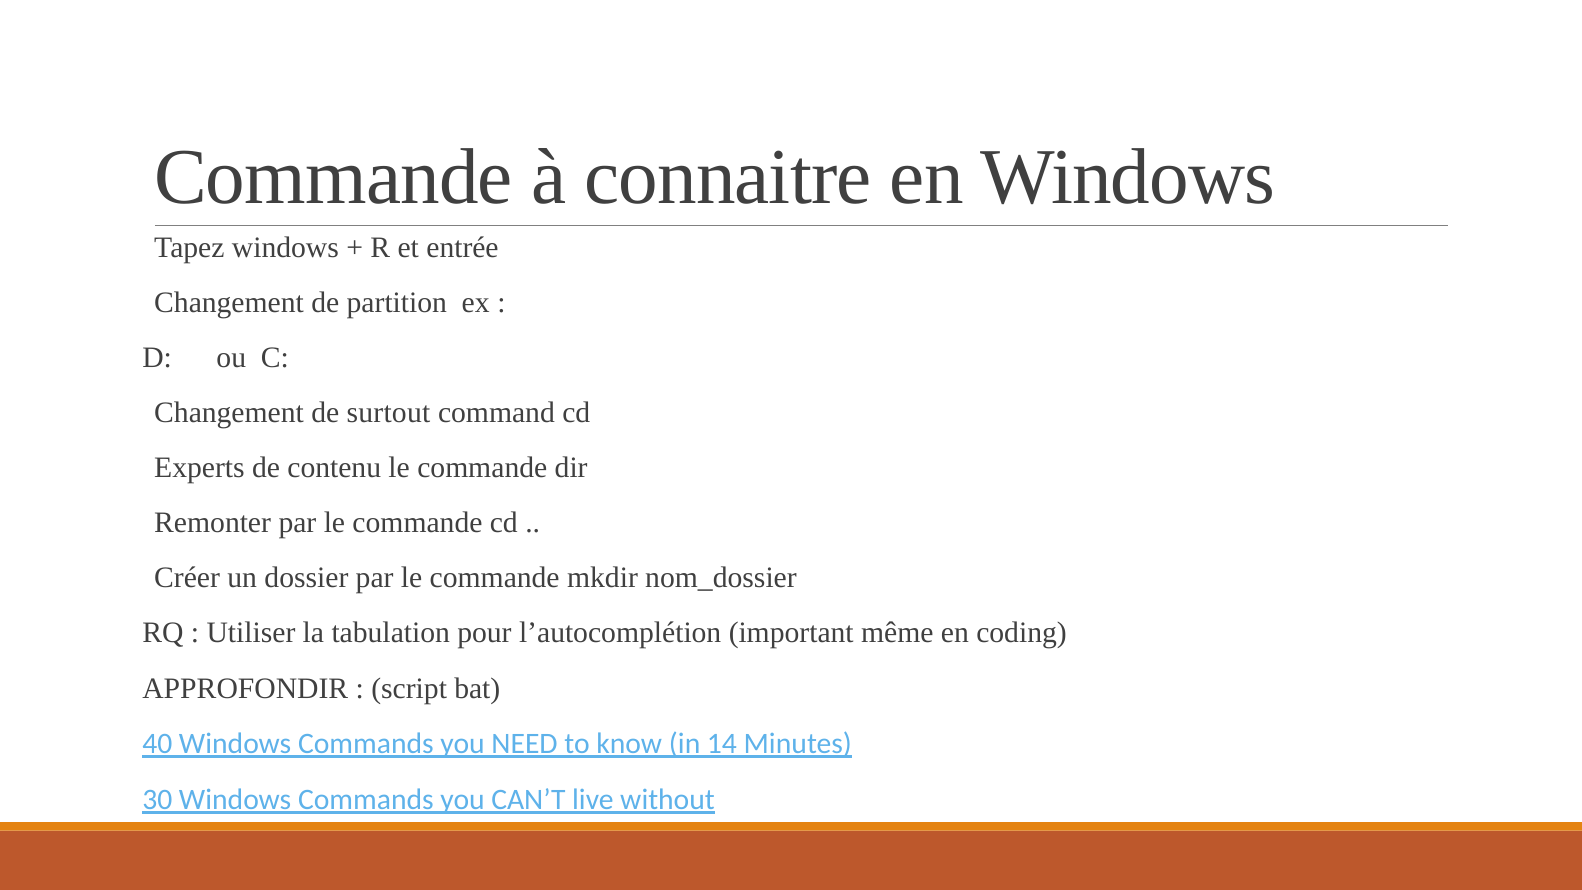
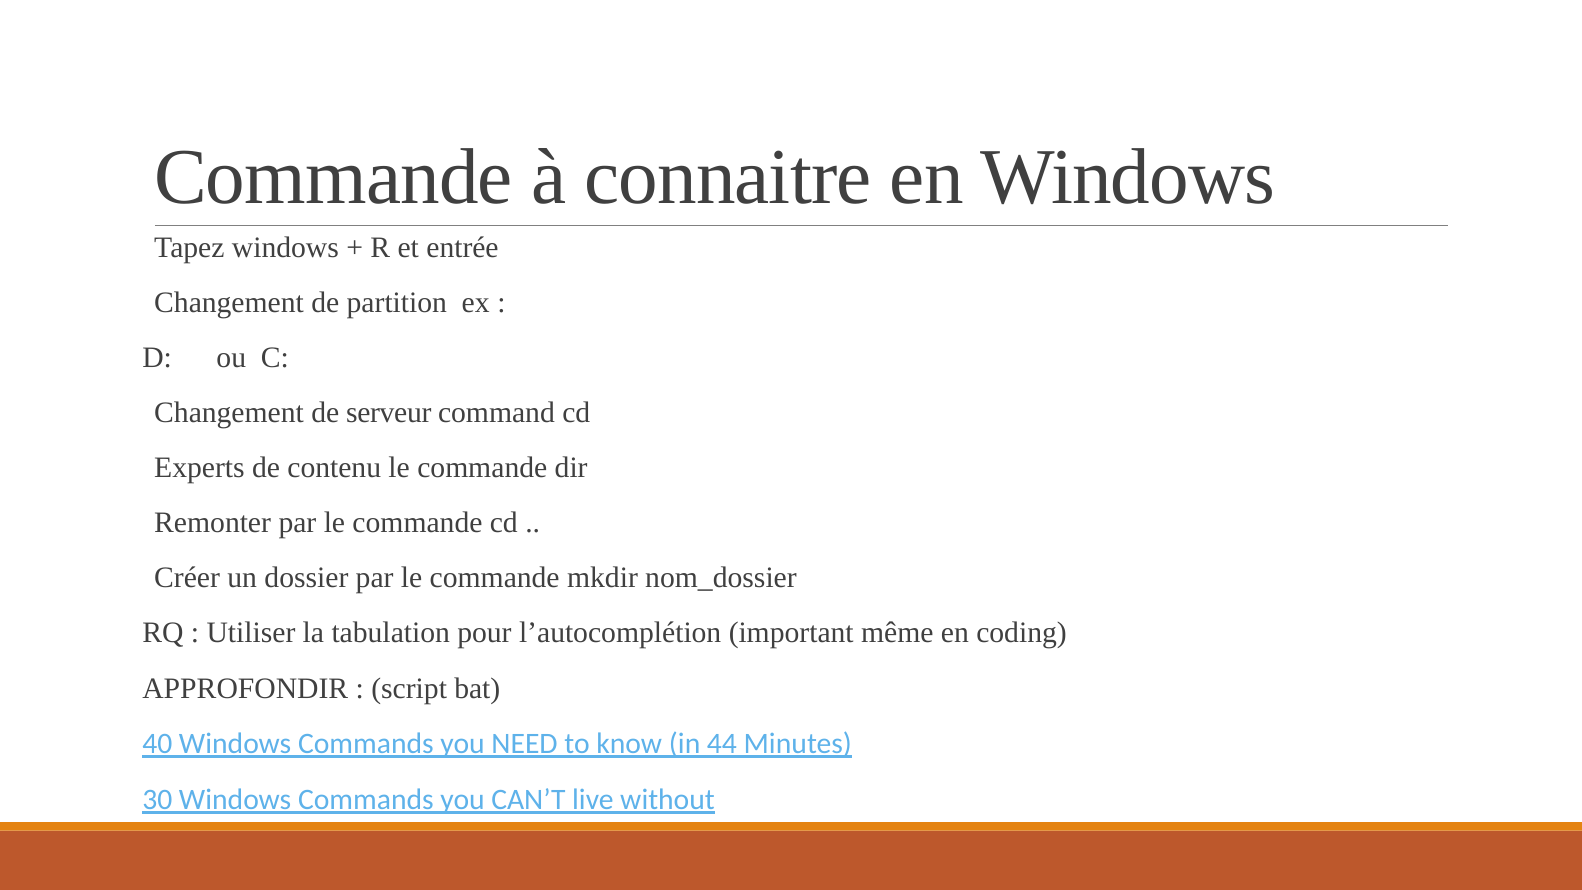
surtout: surtout -> serveur (389, 413)
14: 14 -> 44 (722, 744)
